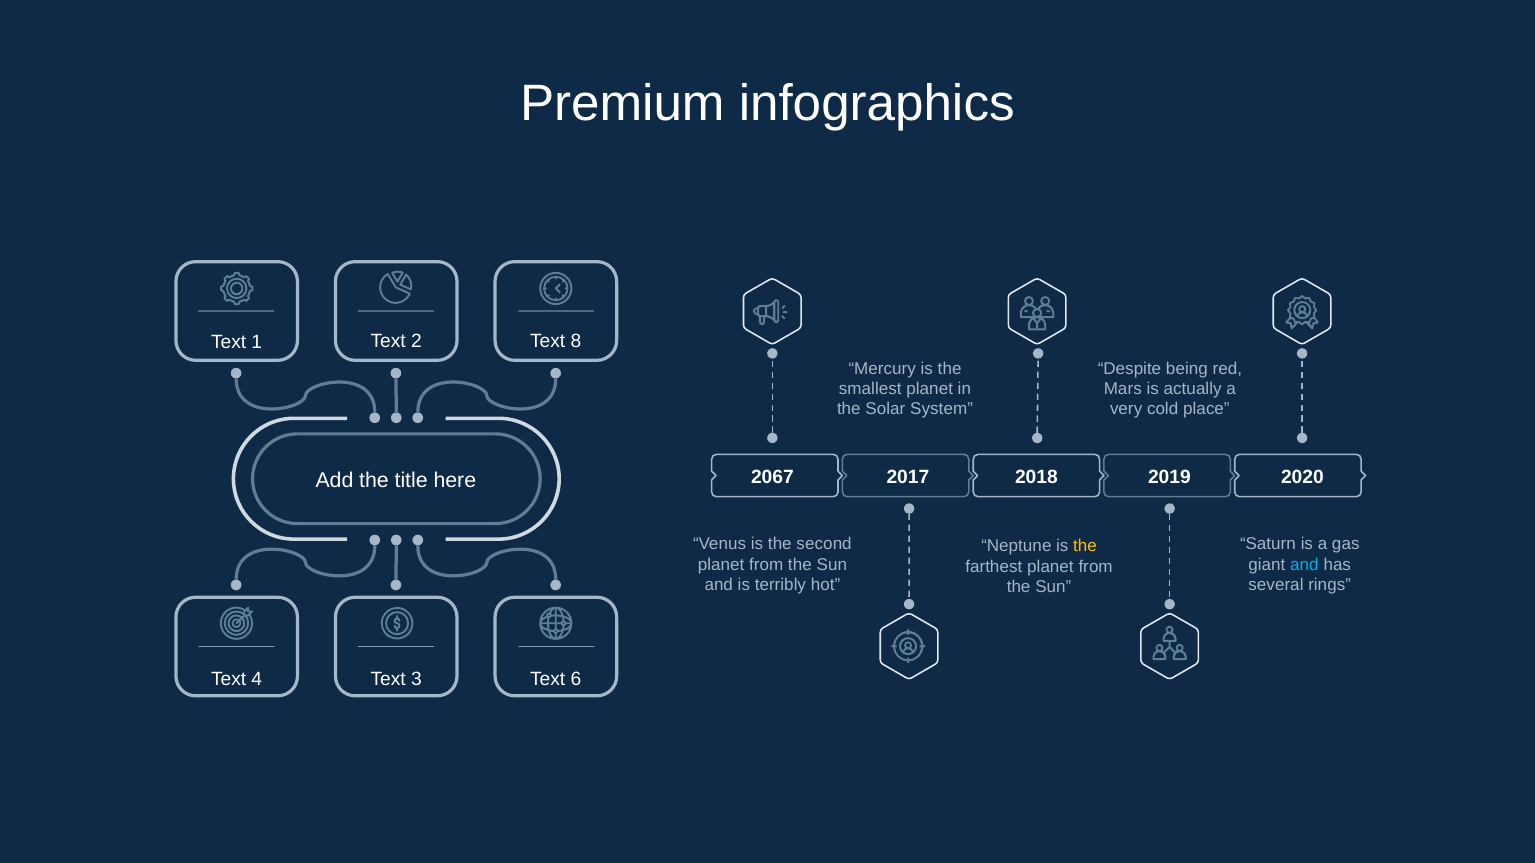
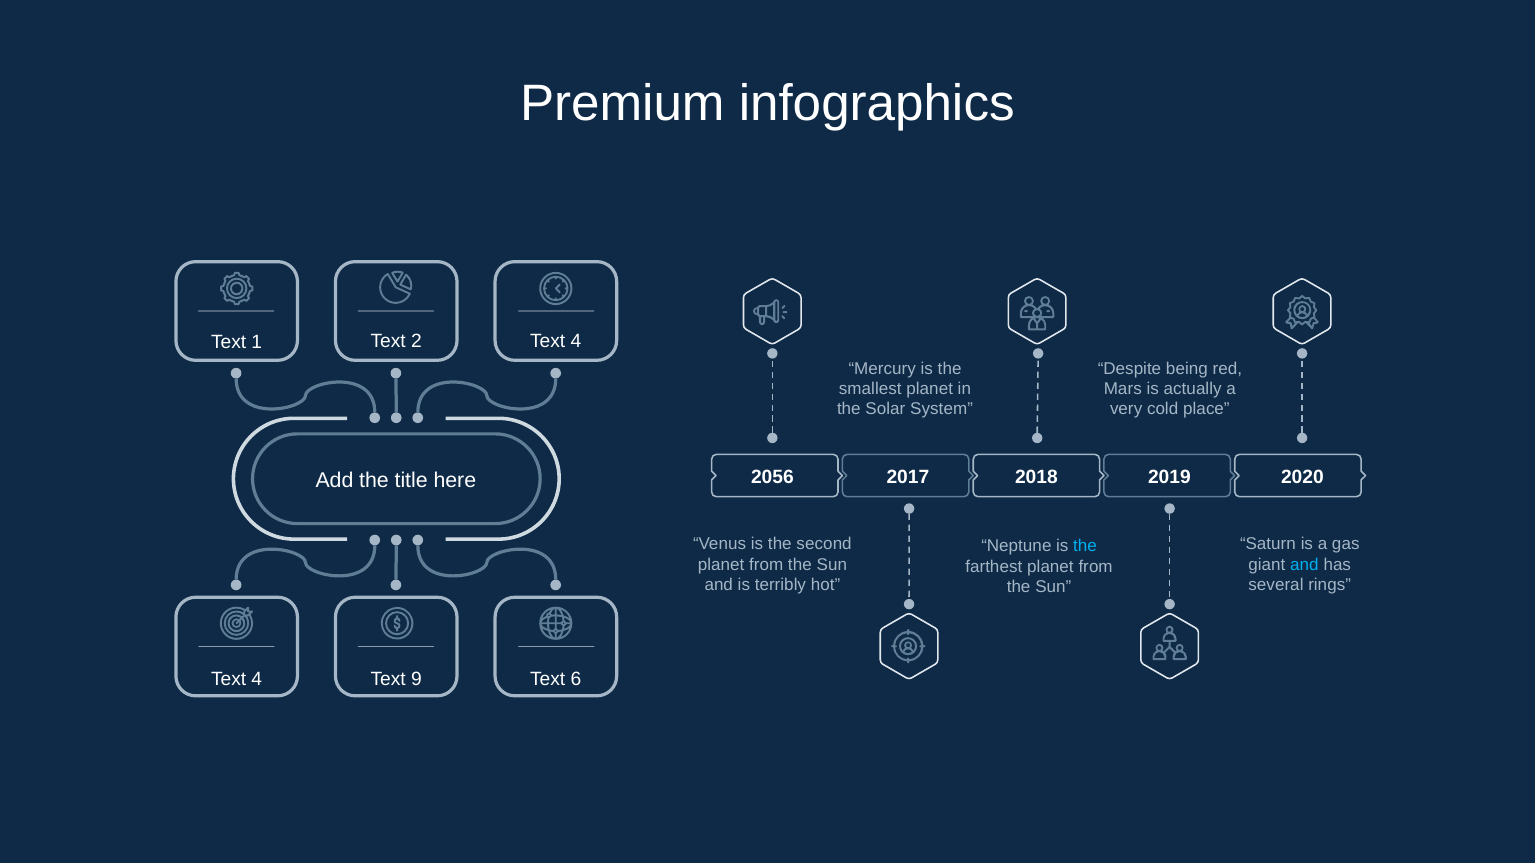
2 Text 8: 8 -> 4 (576, 342)
2067: 2067 -> 2056 (772, 477)
the colour: yellow -> light blue (1085, 547)
3: 3 -> 9 (416, 680)
